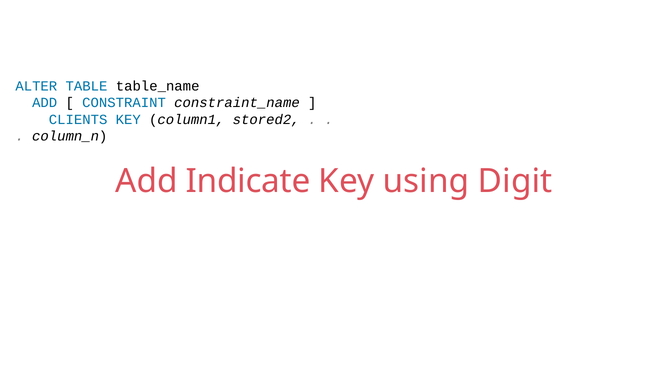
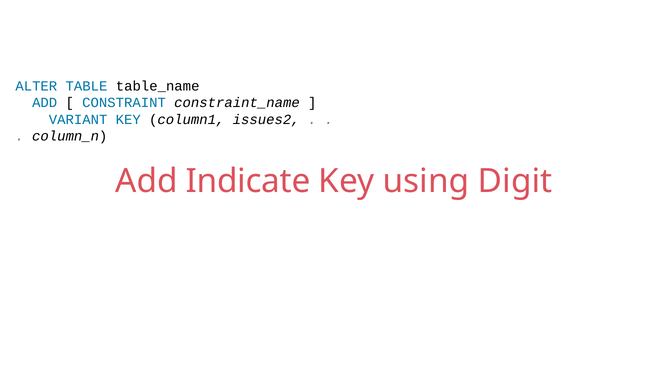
CLIENTS: CLIENTS -> VARIANT (78, 119)
stored2: stored2 -> issues2 (266, 119)
